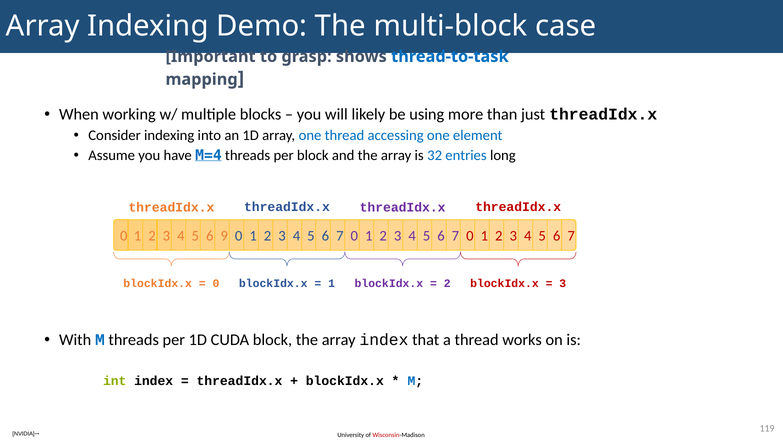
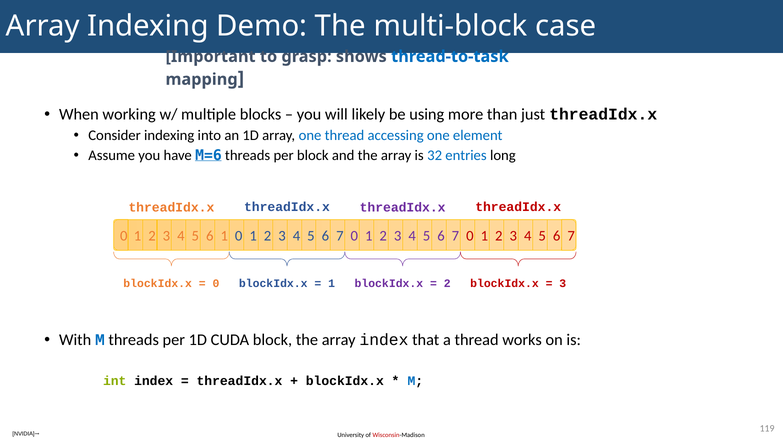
M=4: M=4 -> M=6 (208, 155)
6 9: 9 -> 1 (224, 236)
